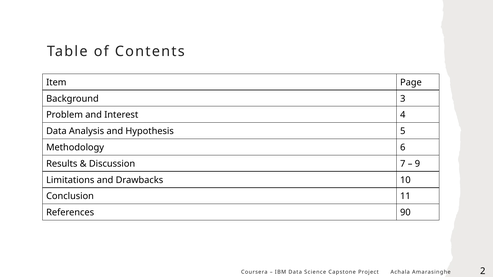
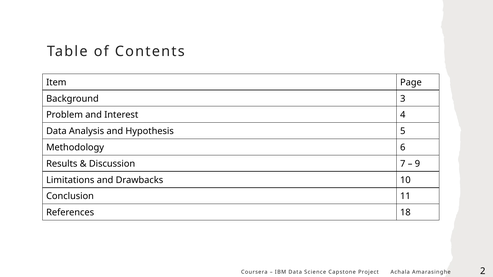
90: 90 -> 18 (405, 213)
